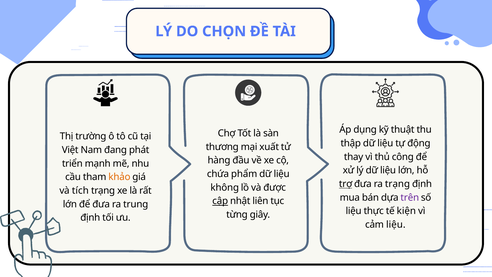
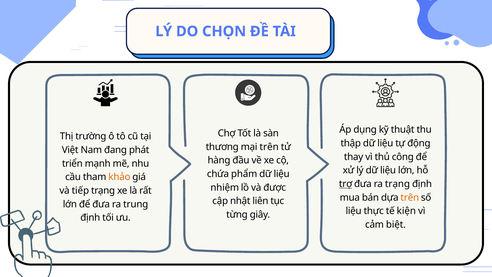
mại xuất: xuất -> trên (269, 147)
không: không -> nhiệm (225, 187)
tích: tích -> tiếp (80, 190)
trên colour: purple -> orange (410, 197)
cập underline: present -> none (220, 201)
cảm liệu: liệu -> biệt (396, 224)
